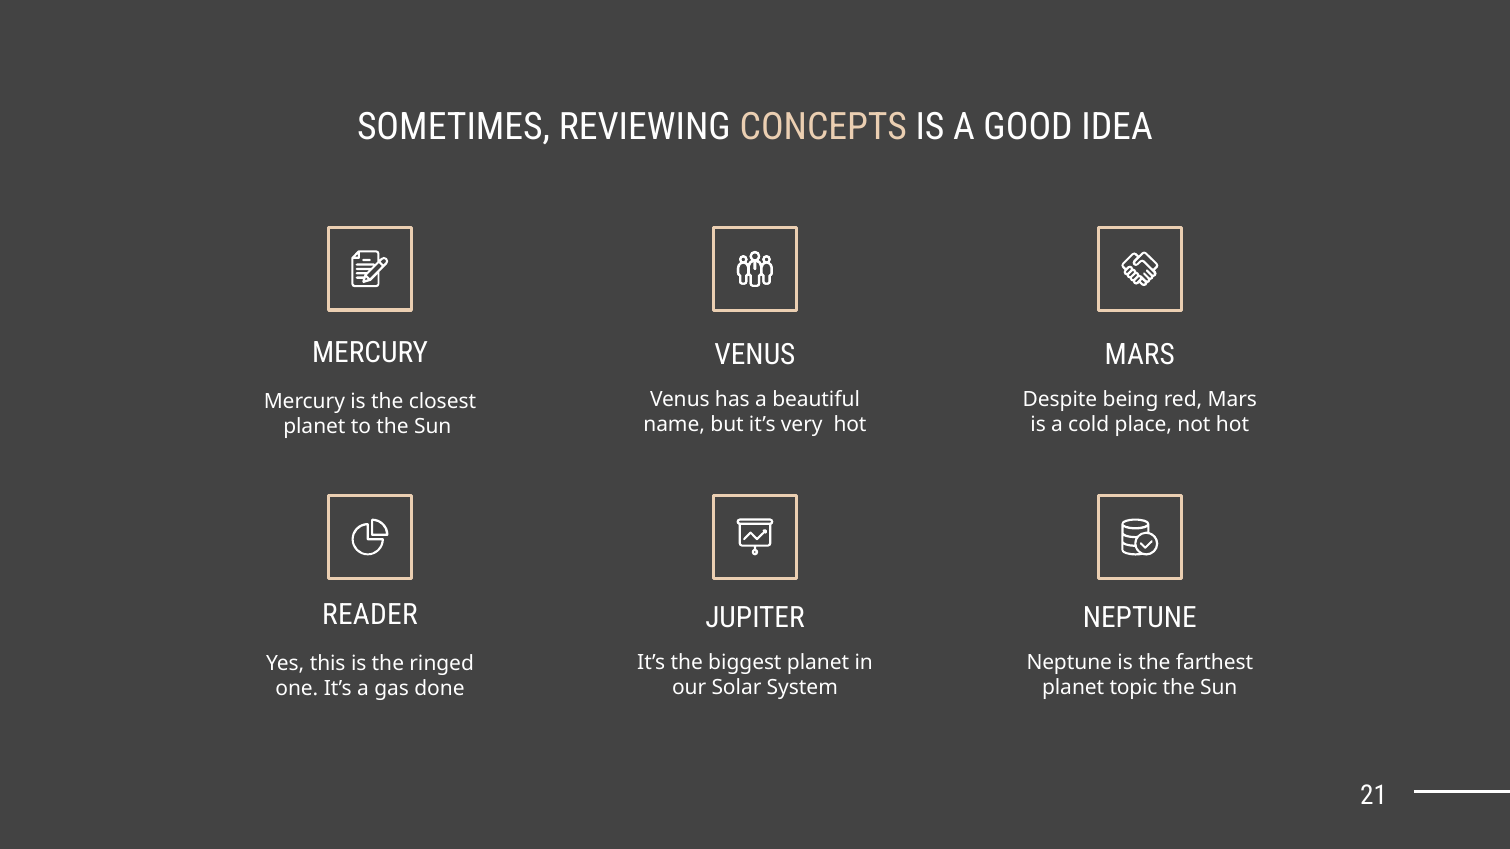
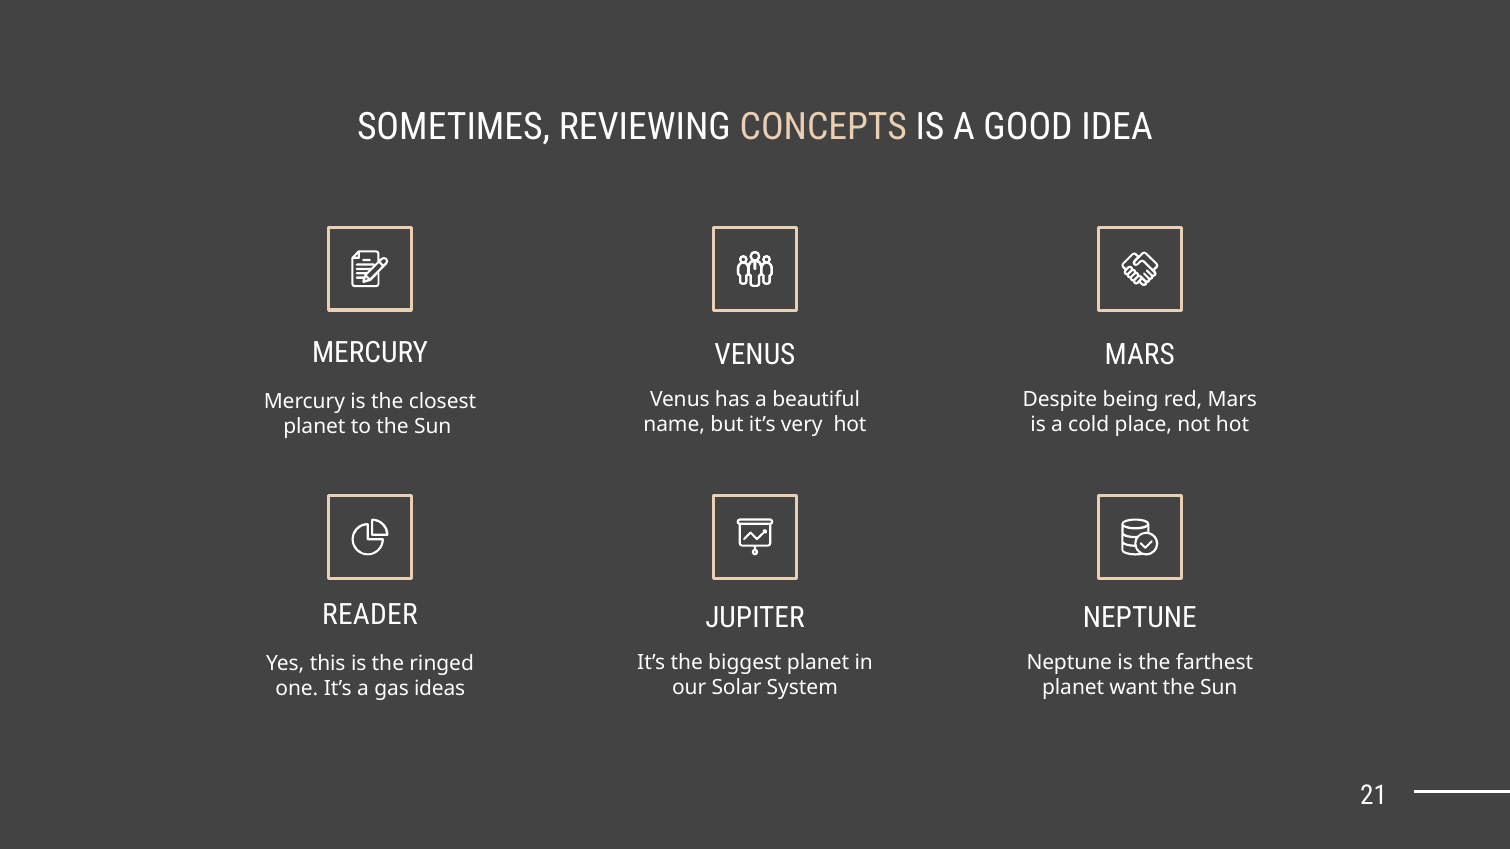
topic: topic -> want (1134, 688)
done: done -> ideas (440, 689)
